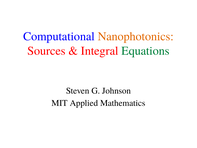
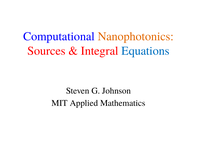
Equations colour: green -> blue (145, 51)
